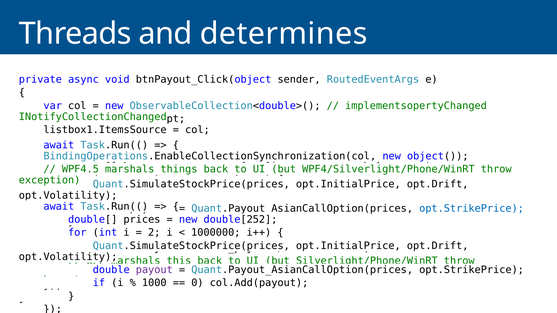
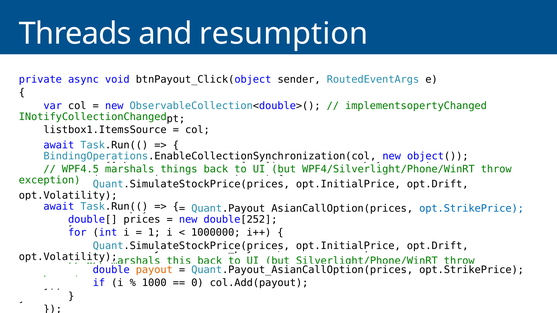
determines: determines -> resumption (284, 34)
2: 2 -> 1 (154, 233)
payout colour: purple -> orange (154, 270)
